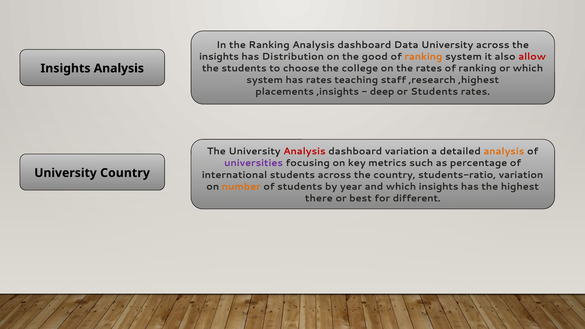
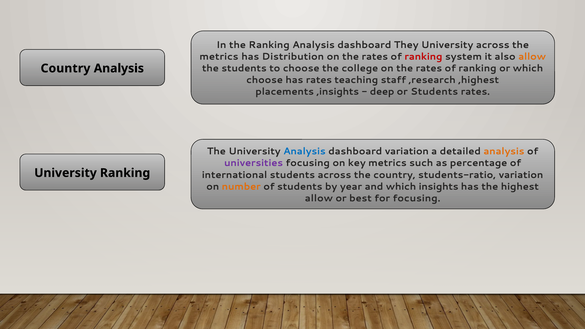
Data: Data -> They (406, 45)
insights: insights -> metrics (219, 56)
good: good -> rates (375, 56)
ranking colour: orange -> red (423, 56)
allow colour: red -> orange (532, 56)
Insights: Insights -> Country (65, 68)
system: system -> choose (265, 80)
Analysis colour: red -> blue (304, 151)
University Country: Country -> Ranking (125, 173)
there: there -> allow (319, 198)
for different: different -> focusing (417, 198)
